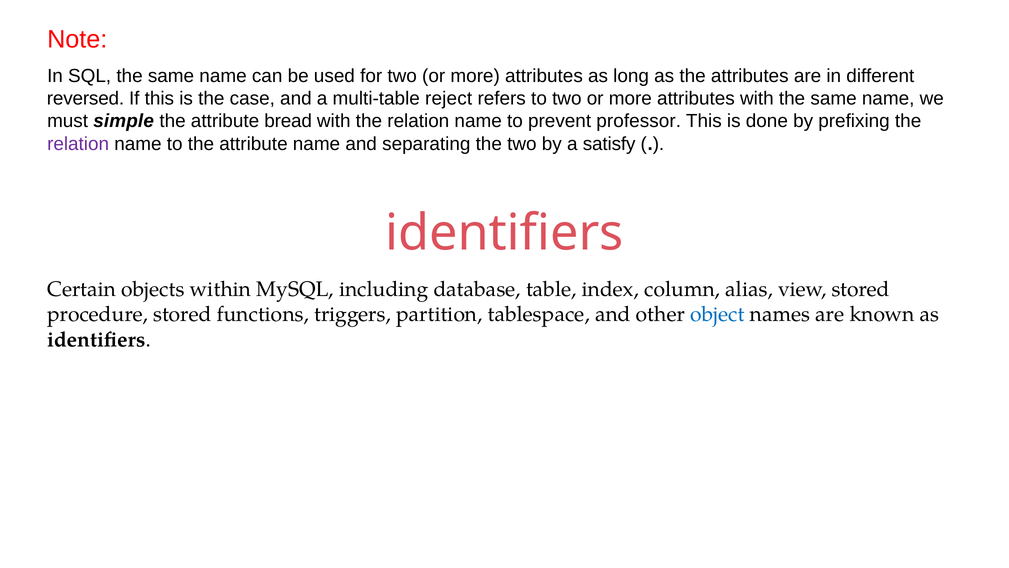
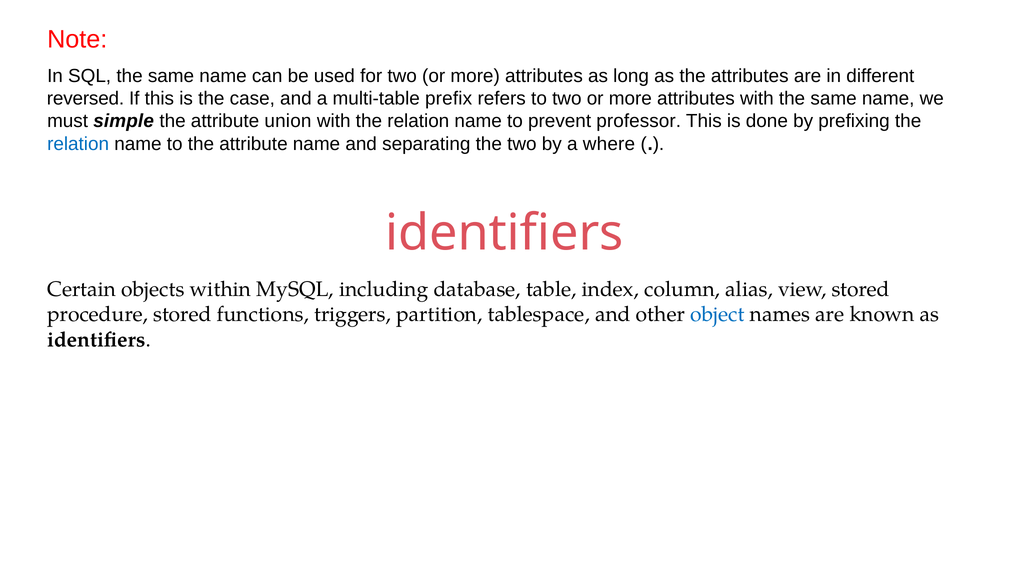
reject: reject -> prefix (449, 98)
bread: bread -> union (288, 121)
relation colour: purple -> blue (78, 144)
satisfy: satisfy -> where (609, 144)
